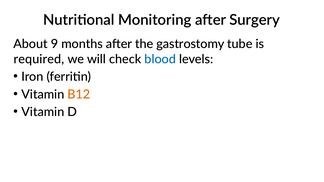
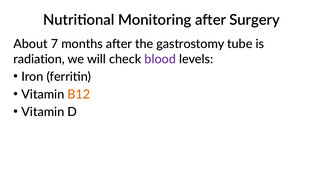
9: 9 -> 7 (54, 44)
required: required -> radiation (39, 59)
blood colour: blue -> purple (160, 59)
